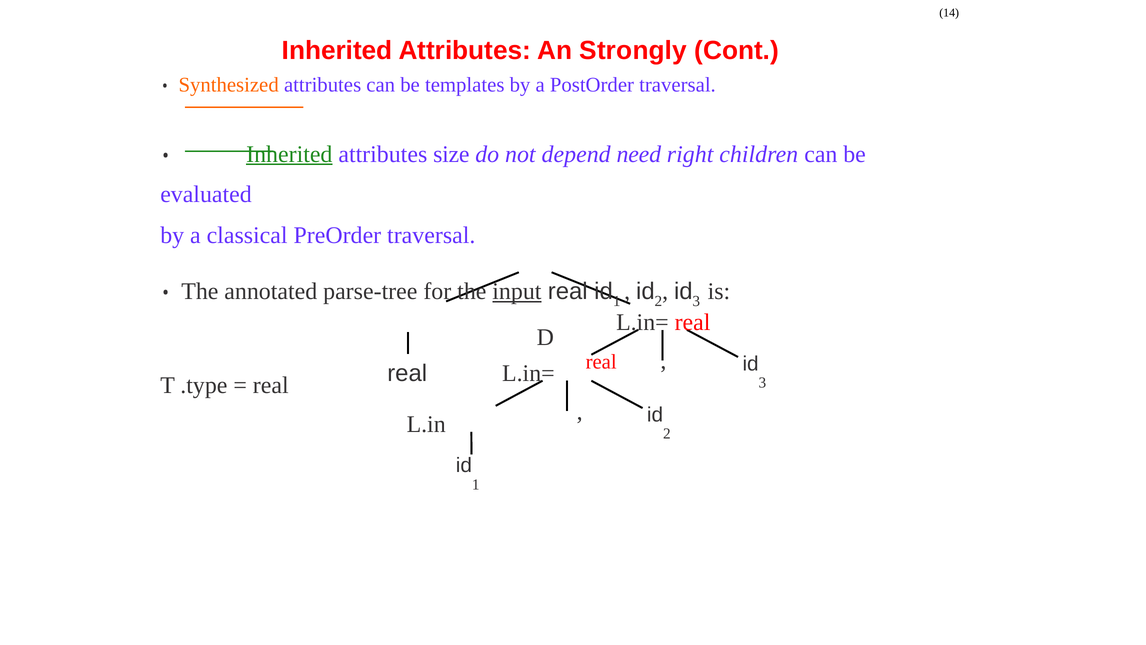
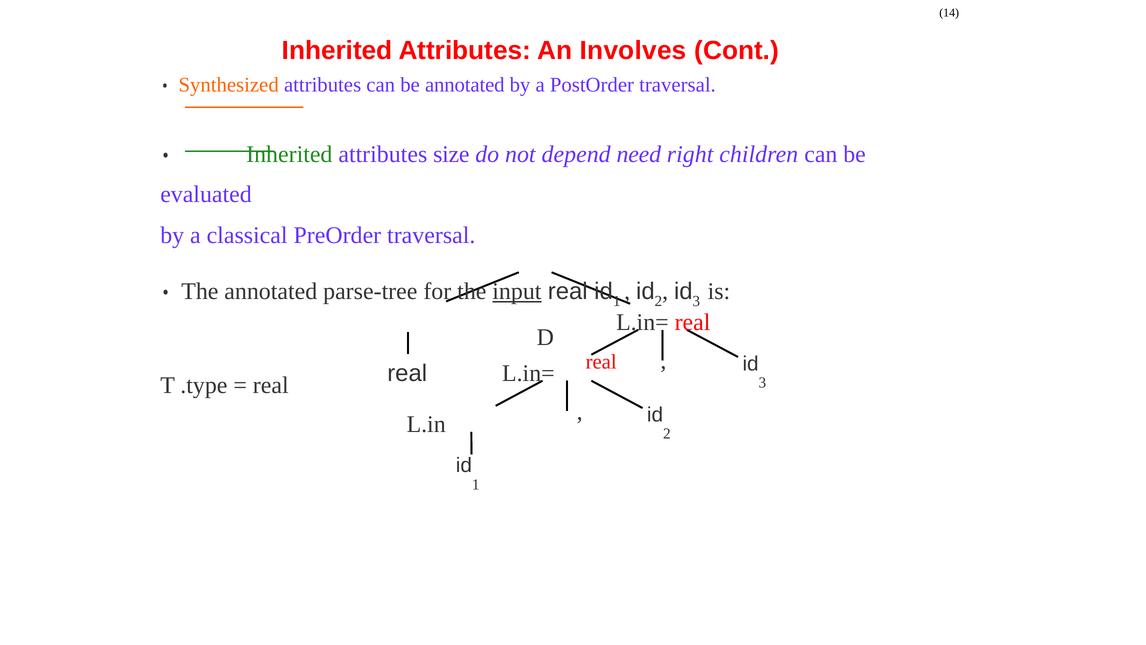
Strongly: Strongly -> Involves (633, 50)
be templates: templates -> annotated (465, 85)
Inherited underline: present -> none (289, 154)
